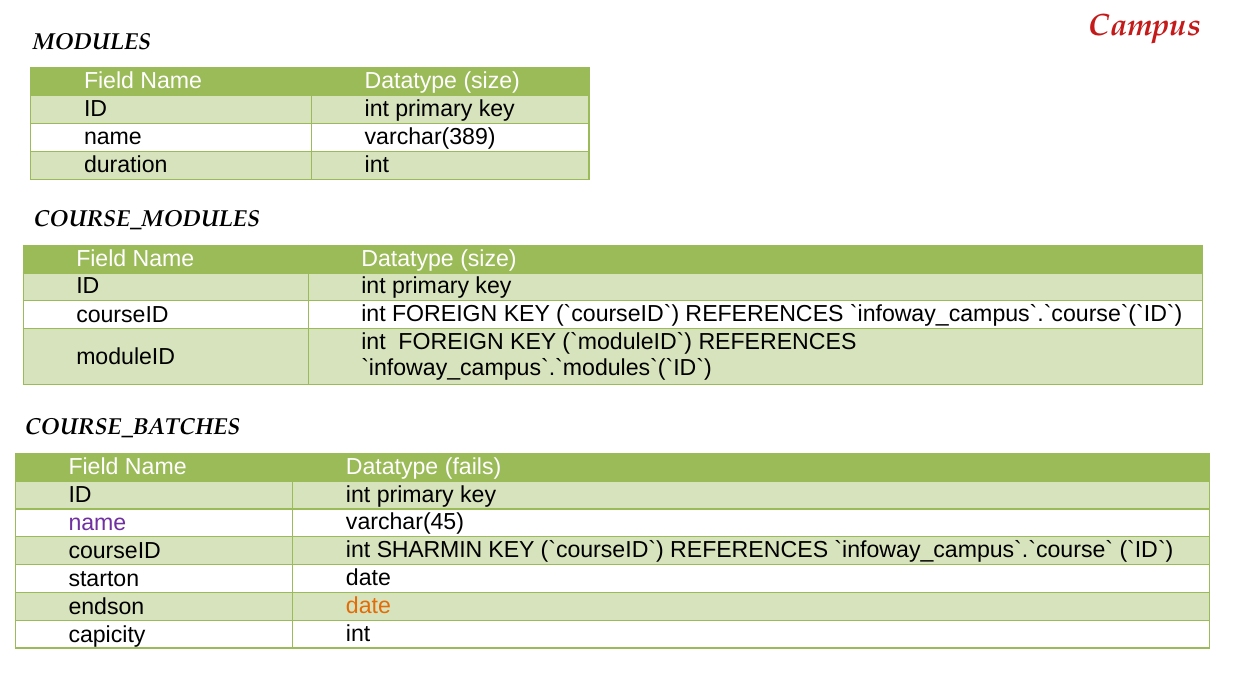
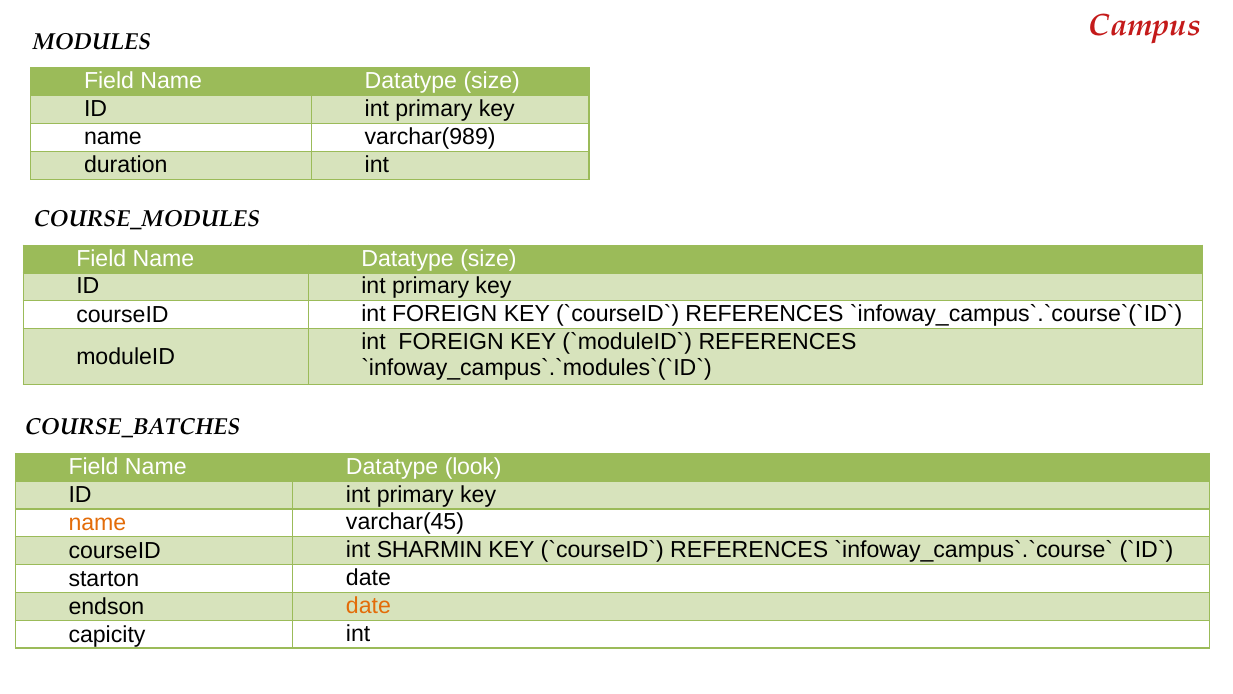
varchar(389: varchar(389 -> varchar(989 (430, 137)
fails: fails -> look (473, 467)
name colour: purple -> orange (97, 523)
